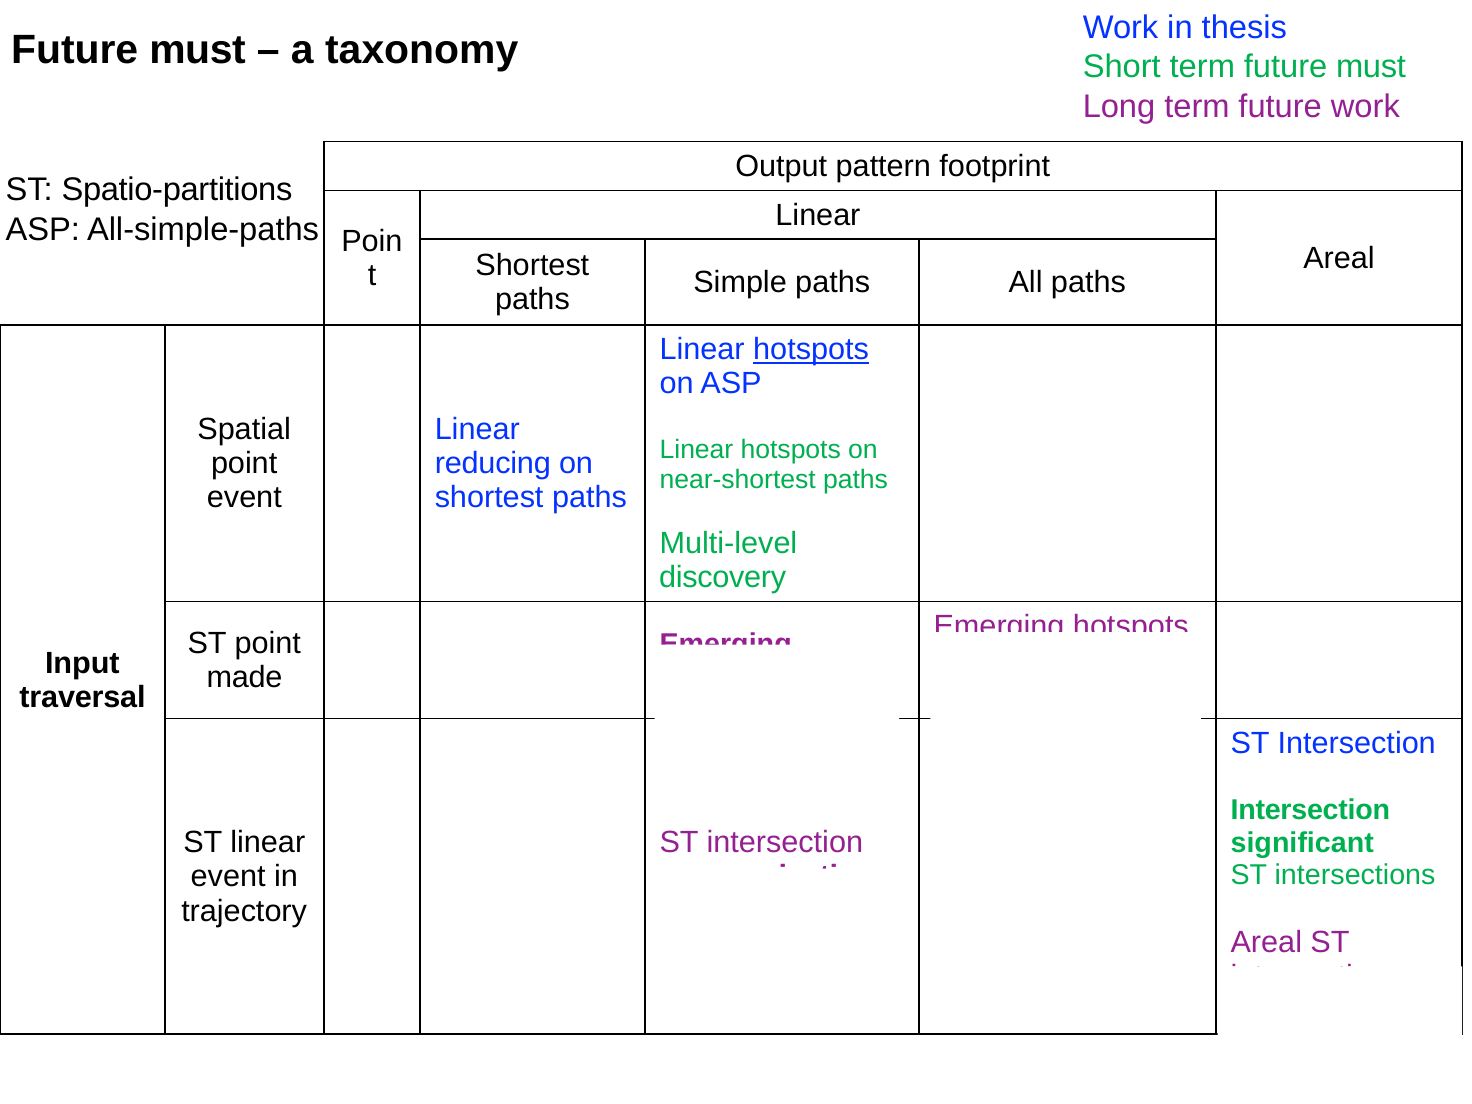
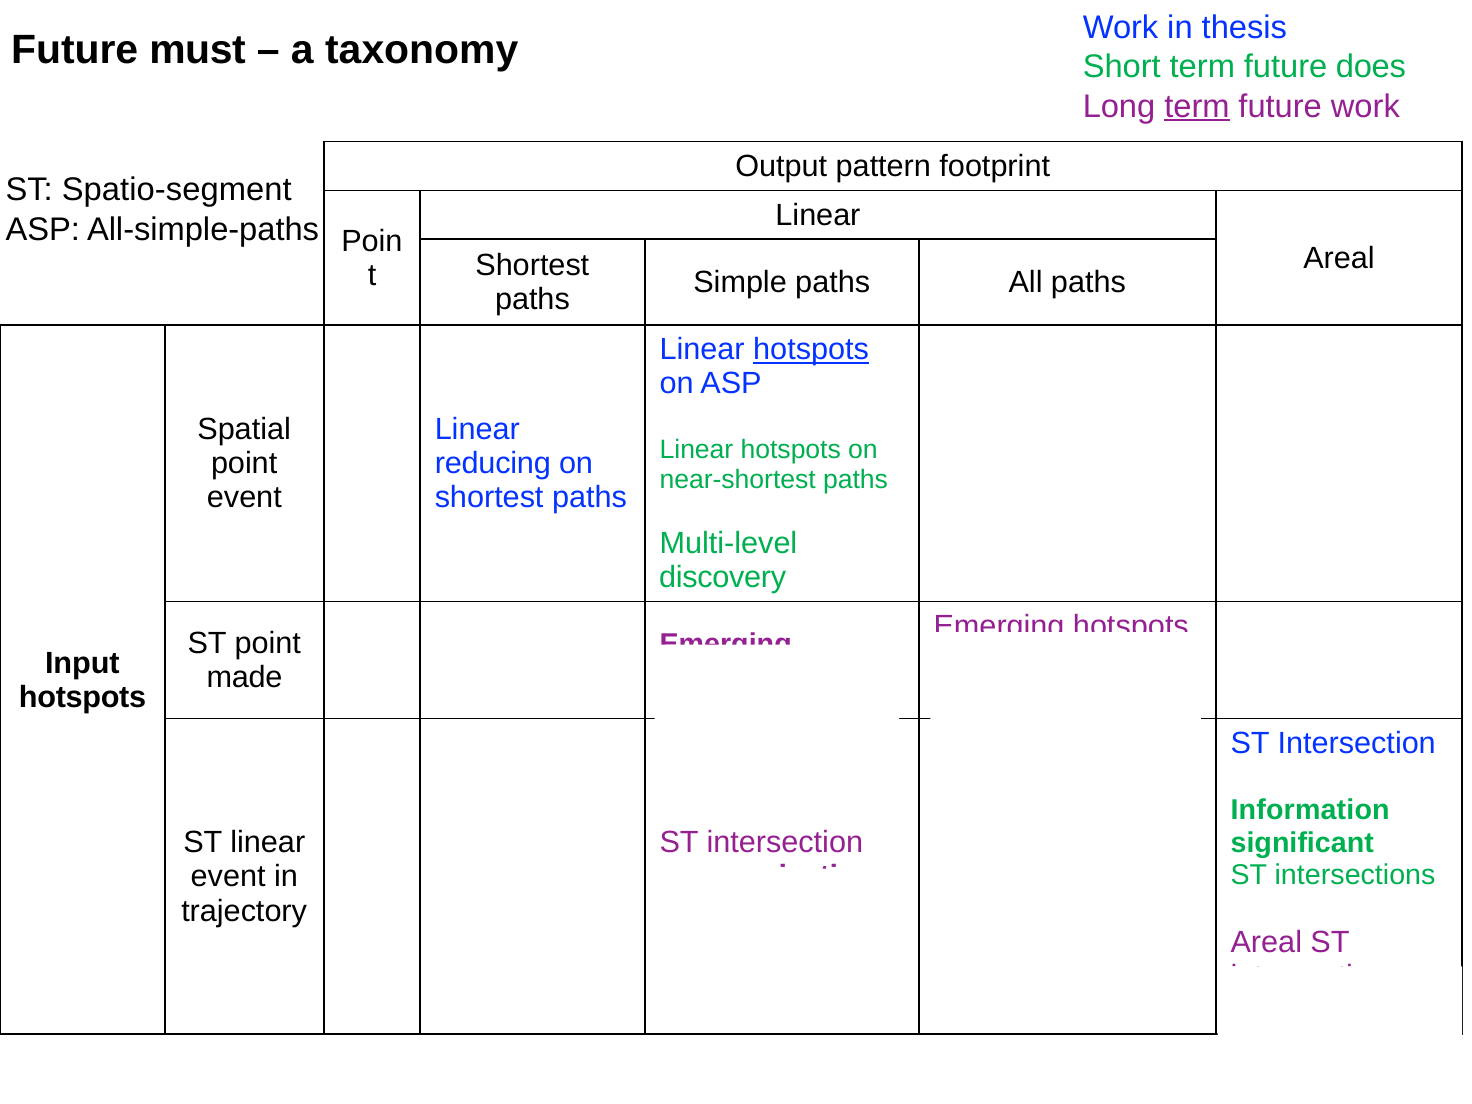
term future must: must -> does (1371, 67)
term underline: none -> present (1197, 106)
Spatio-partitions: Spatio-partitions -> Spatio-segment (177, 190)
traversal: traversal -> hotspots (83, 697)
Intersection: Intersection -> Information (1310, 811)
